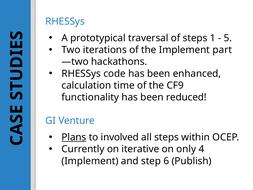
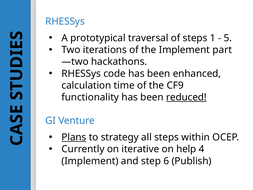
reduced underline: none -> present (186, 97)
involved: involved -> strategy (120, 137)
only: only -> help (186, 149)
